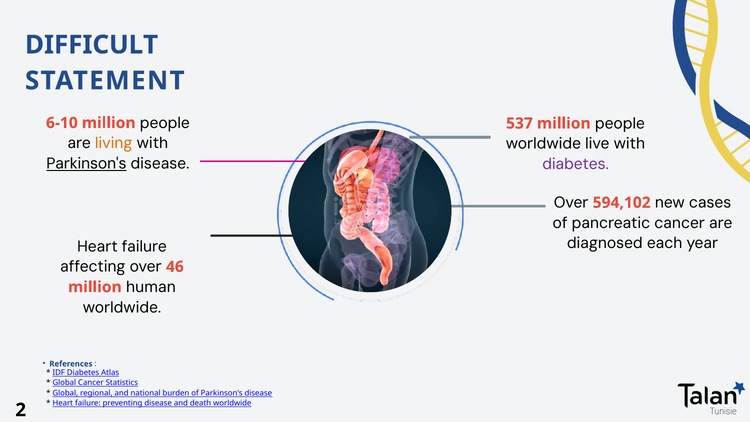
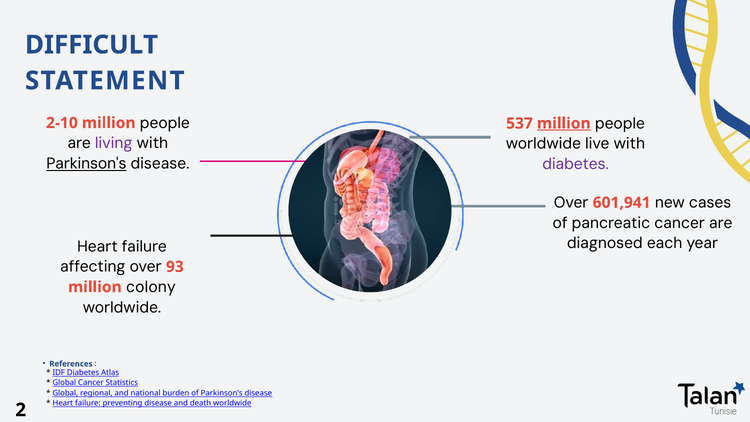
6-10: 6-10 -> 2-10 (62, 123)
million underline: none -> present (564, 123)
living colour: orange -> purple (114, 143)
594,102: 594,102 -> 601,941 (622, 203)
46: 46 -> 93 (175, 267)
human: human -> colony (151, 287)
